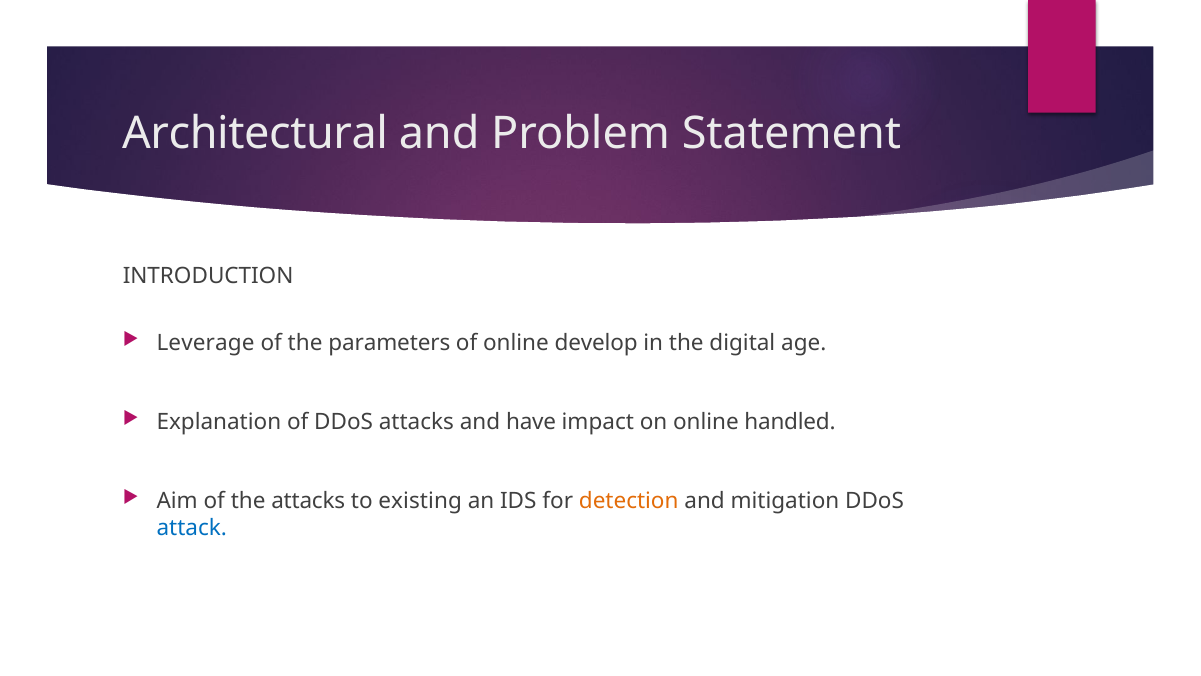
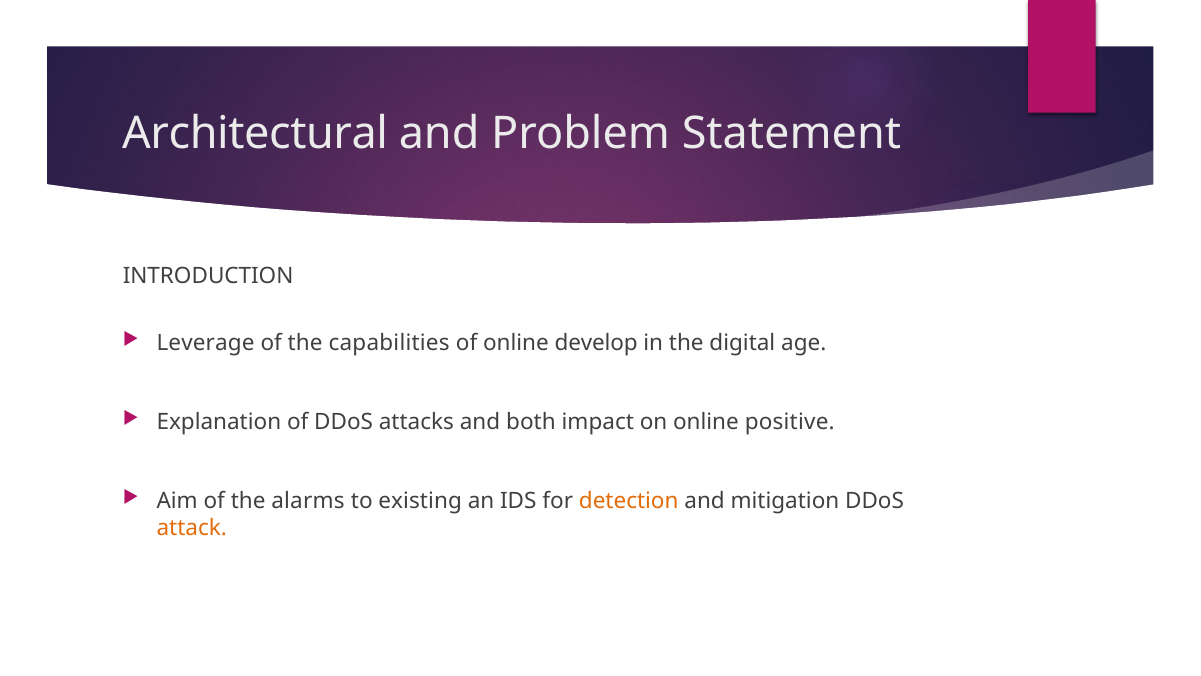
parameters: parameters -> capabilities (389, 343)
have: have -> both (531, 422)
handled: handled -> positive (790, 422)
the attacks: attacks -> alarms (308, 501)
attack colour: blue -> orange (192, 528)
